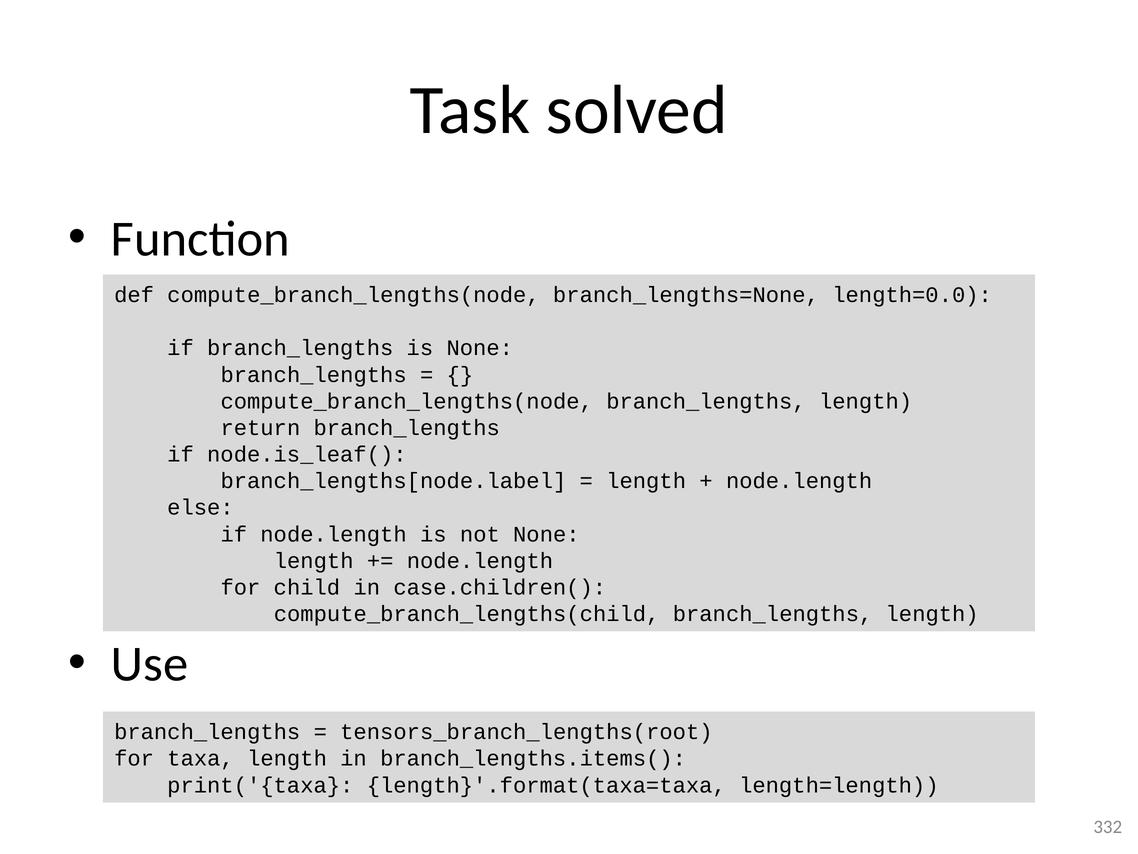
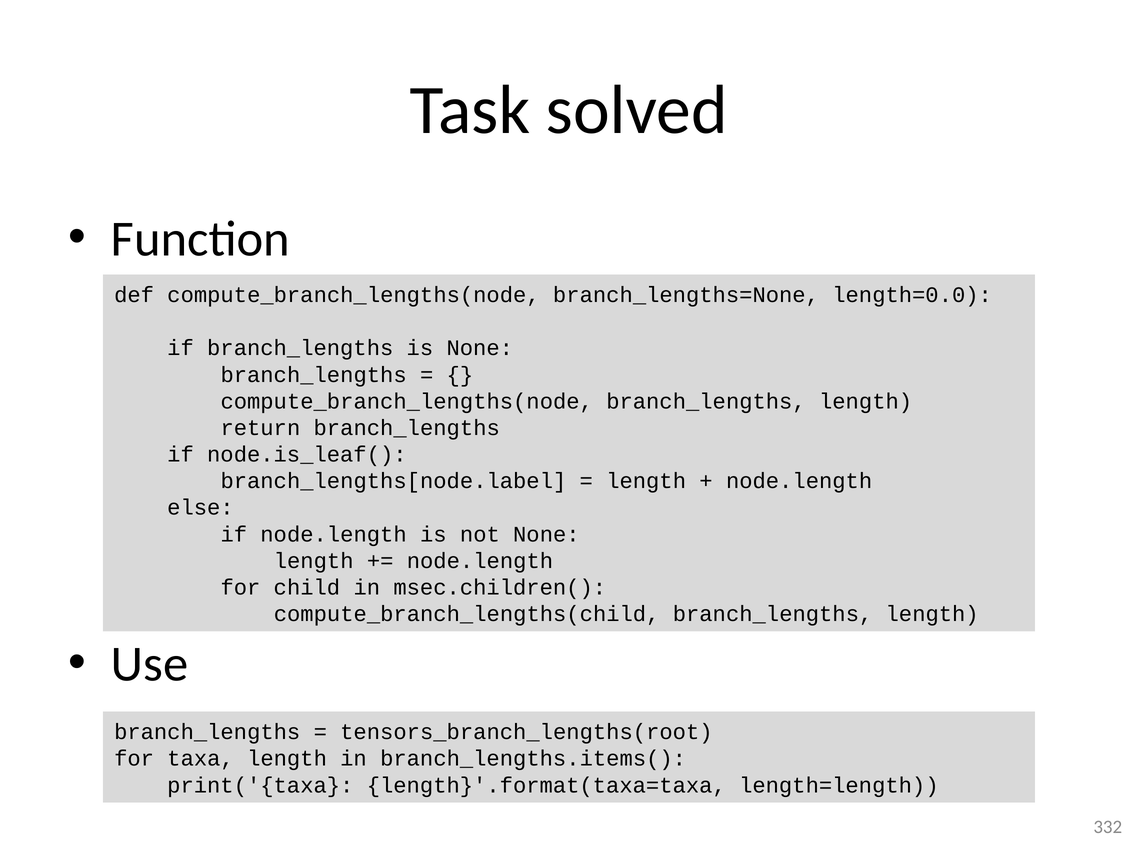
case.children(: case.children( -> msec.children( (500, 587)
